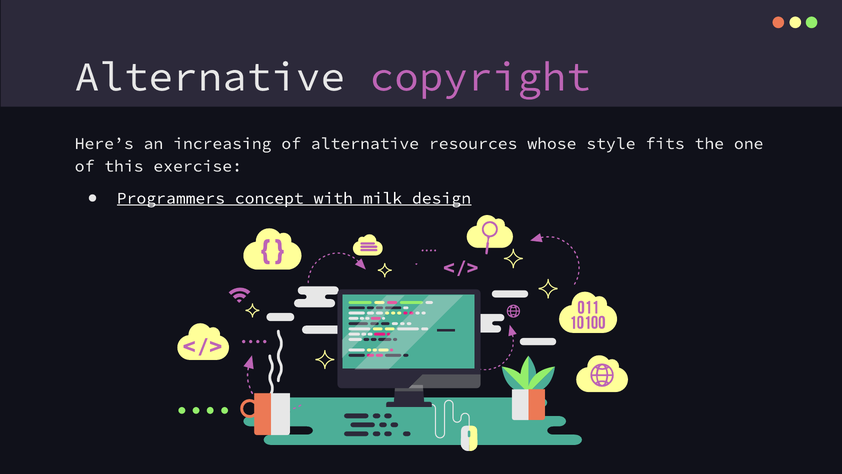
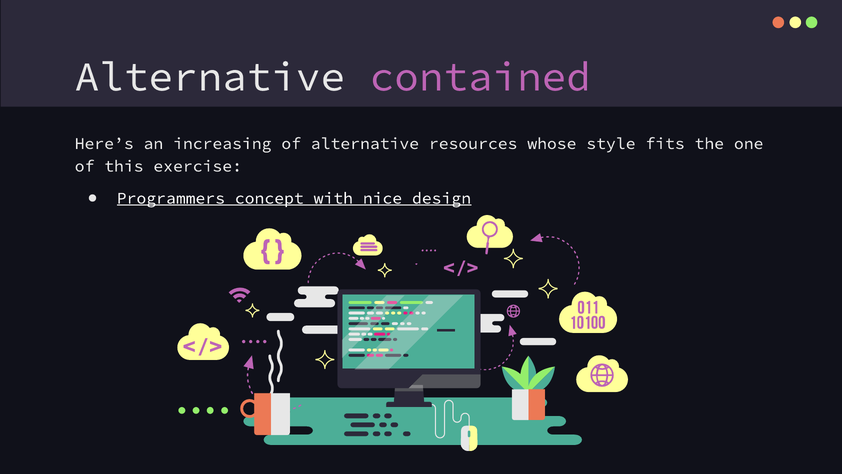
copyright: copyright -> contained (480, 77)
milk: milk -> nice (383, 198)
